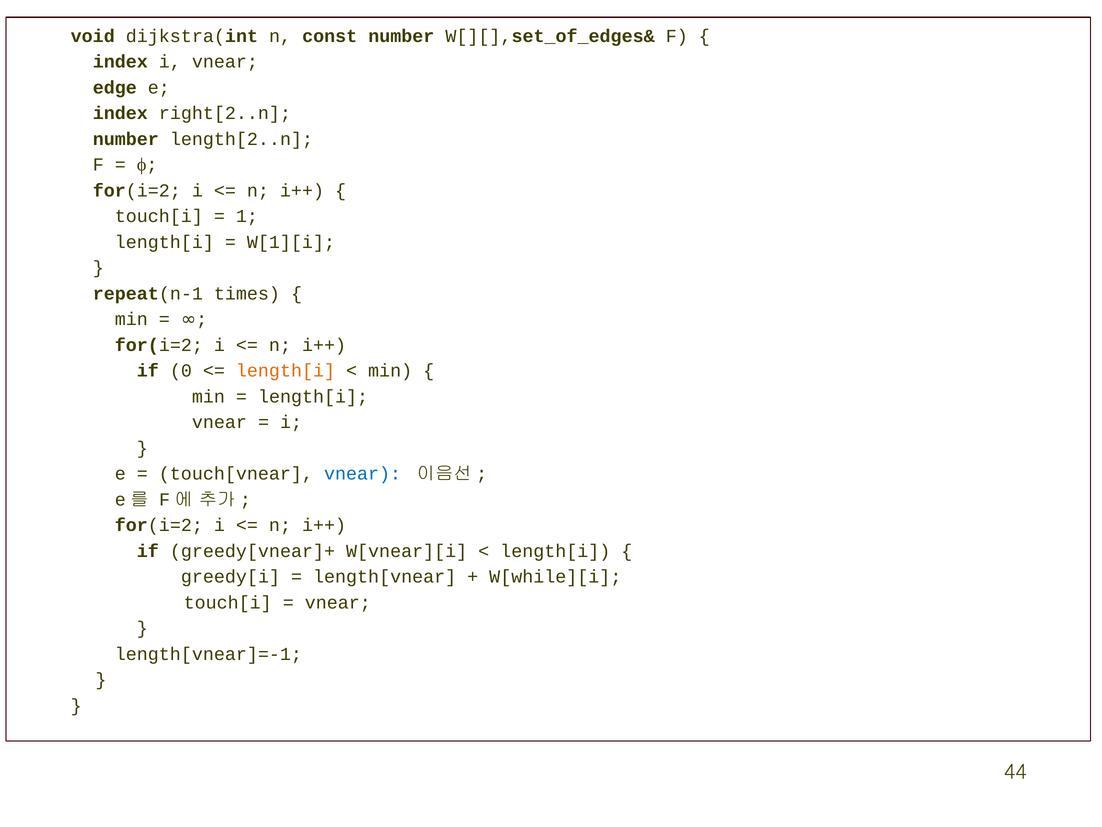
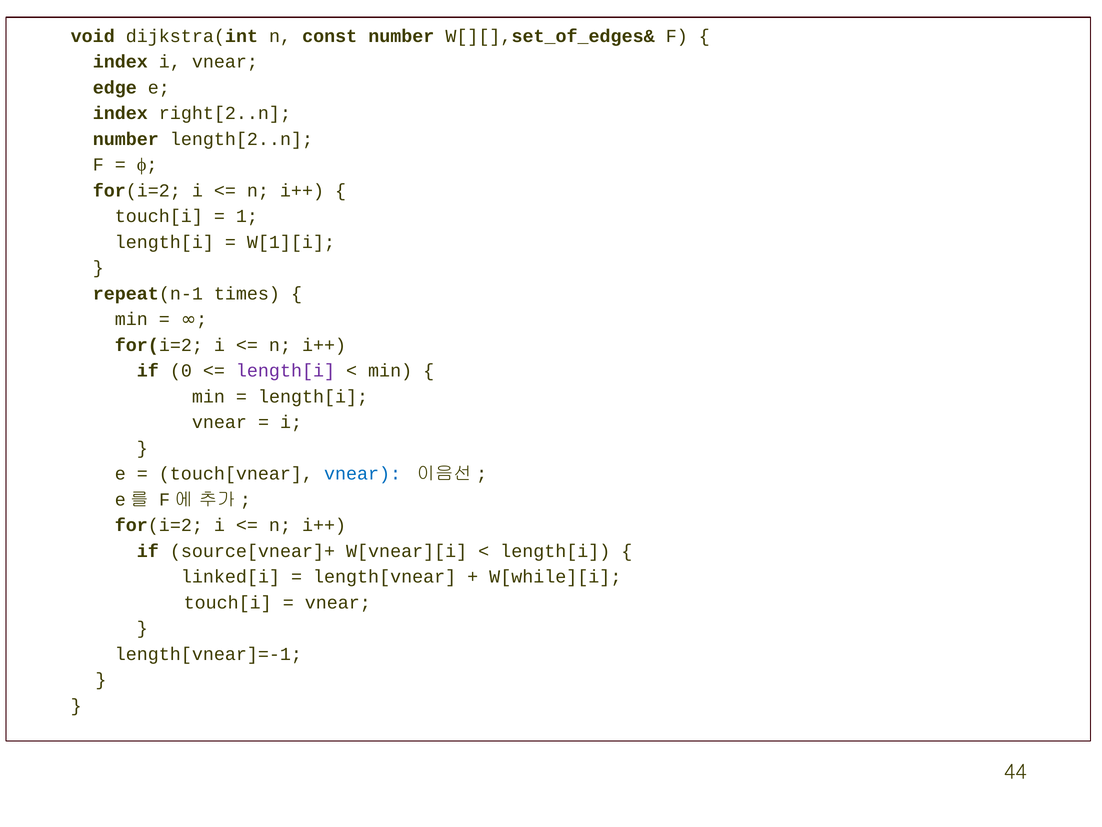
length[i colour: orange -> purple (286, 371)
greedy[vnear]+: greedy[vnear]+ -> source[vnear]+ (252, 551)
greedy[i: greedy[i -> linked[i (230, 576)
